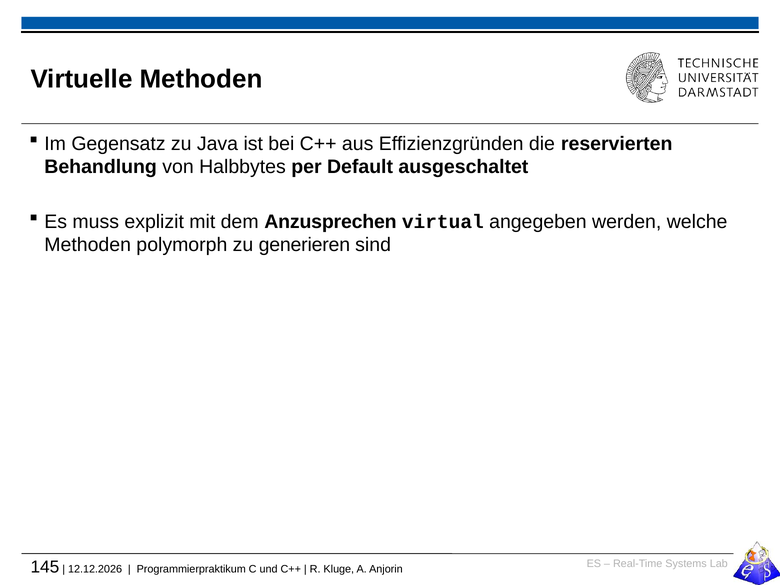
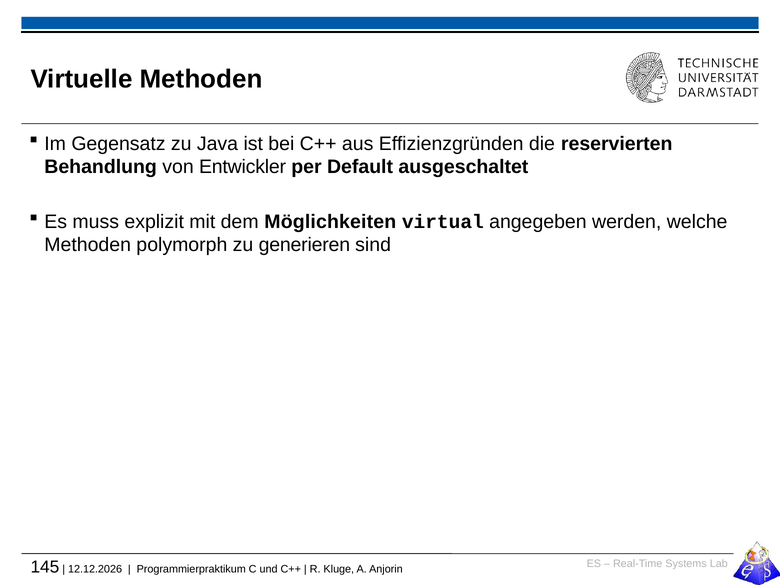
Halbbytes: Halbbytes -> Entwickler (243, 167)
Anzusprechen: Anzusprechen -> Möglichkeiten (330, 222)
